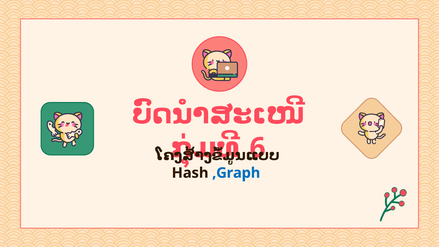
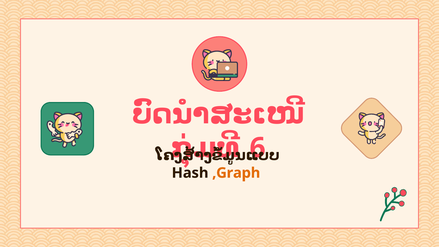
,Graph colour: blue -> orange (236, 173)
